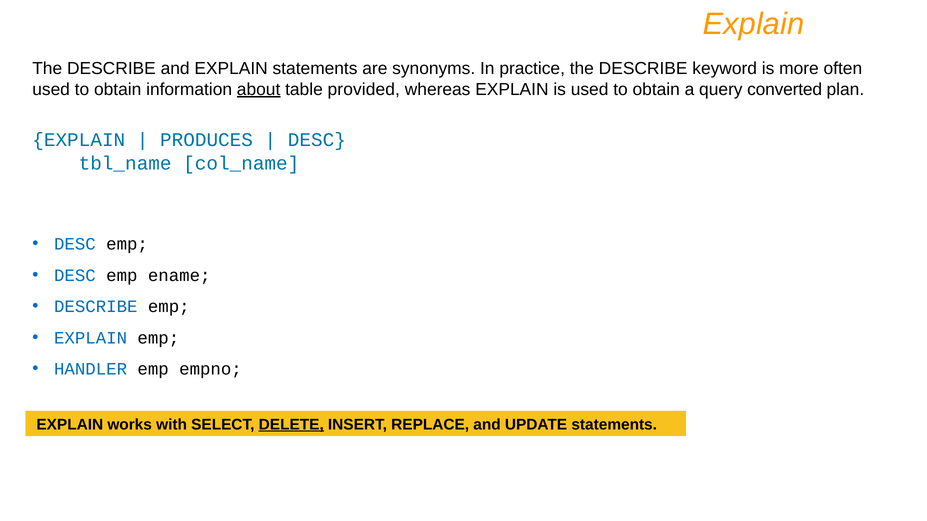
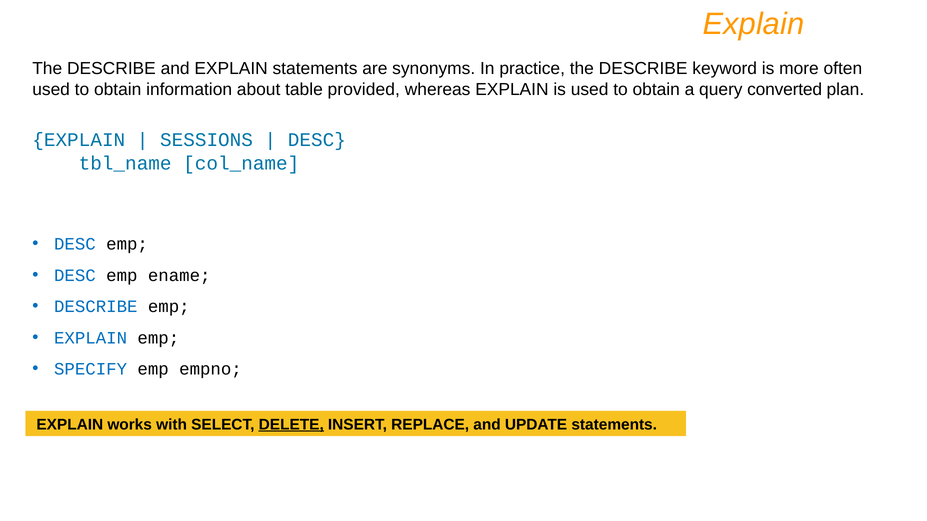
about underline: present -> none (259, 89)
PRODUCES: PRODUCES -> SESSIONS (207, 140)
HANDLER: HANDLER -> SPECIFY (91, 370)
